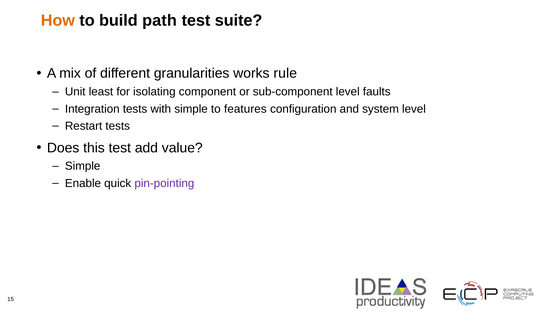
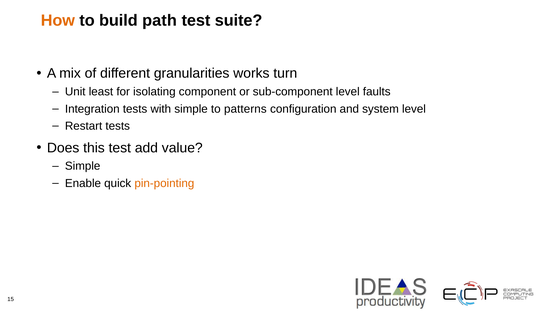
rule: rule -> turn (285, 73)
features: features -> patterns (245, 109)
pin-pointing colour: purple -> orange (164, 183)
